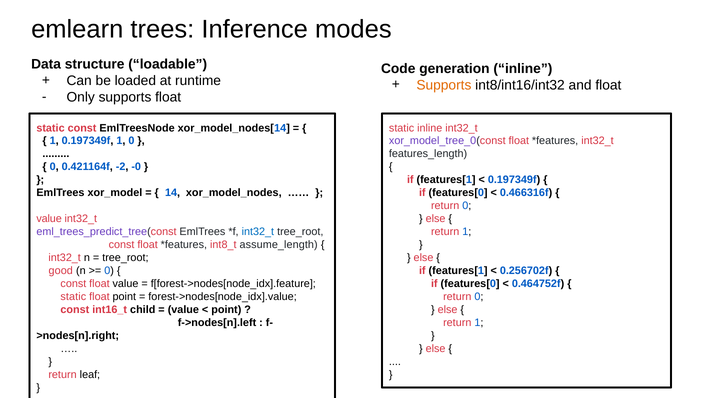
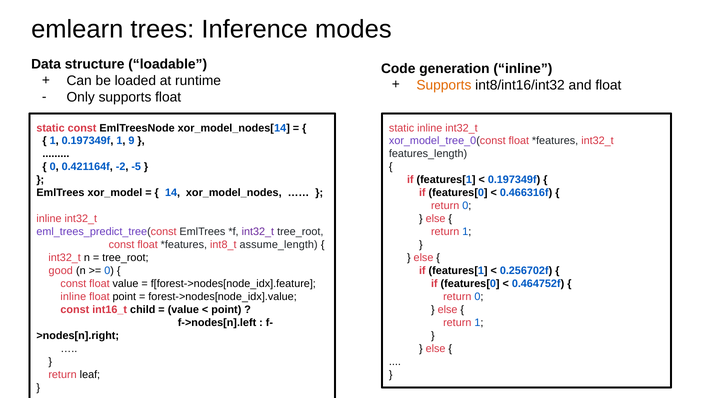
1 0: 0 -> 9 (131, 141)
-0: -0 -> -5 (136, 167)
value: value -> inline (49, 219)
int32_t colour: blue -> purple (258, 232)
static: static -> inline (73, 296)
